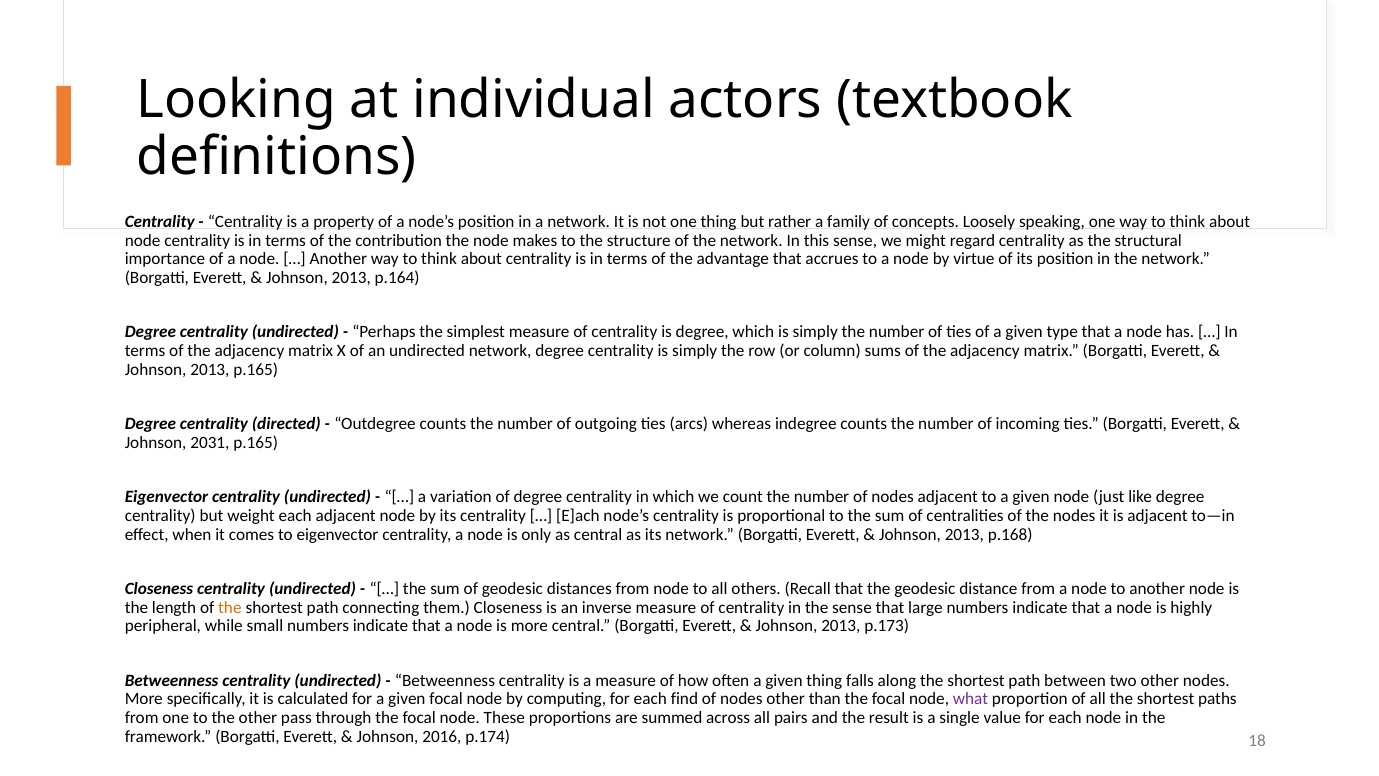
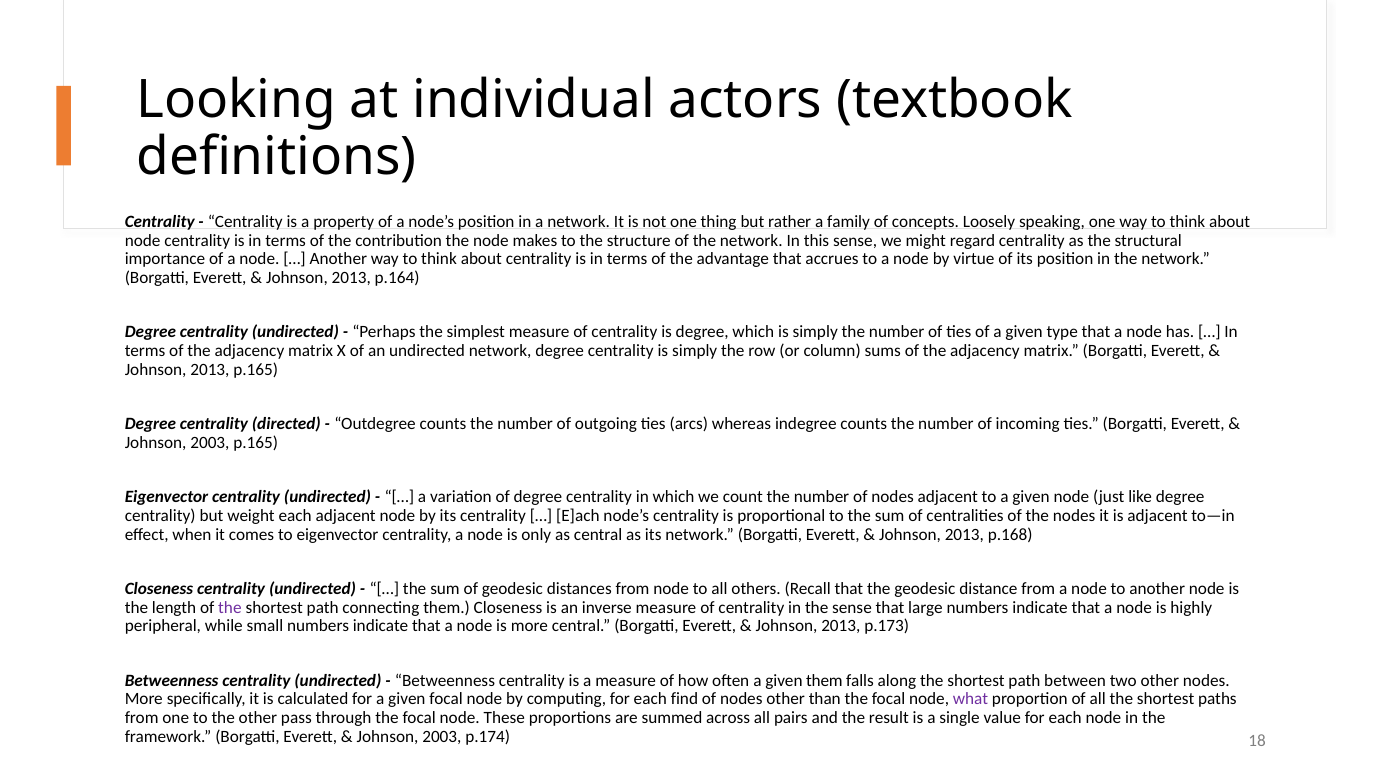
2031: 2031 -> 2003 (210, 442)
the colour: orange -> purple (230, 607)
given thing: thing -> them (824, 680)
2016: 2016 -> 2003 (442, 736)
